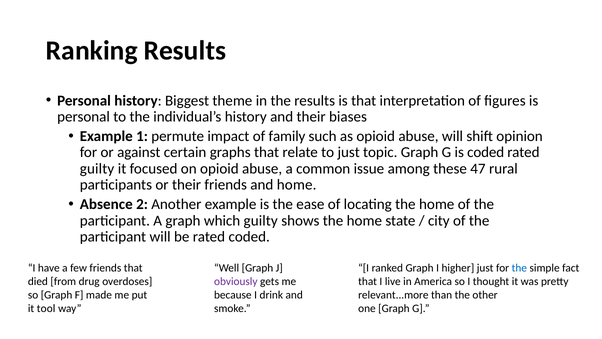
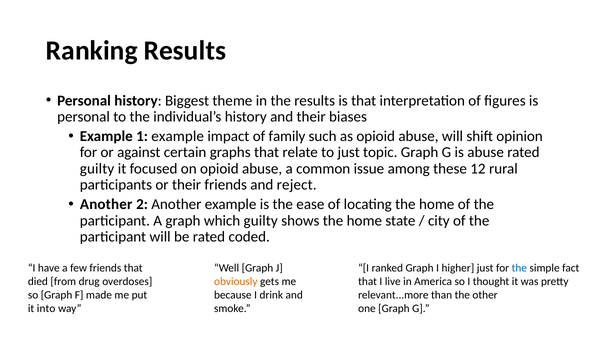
1 permute: permute -> example (178, 136)
is coded: coded -> abuse (486, 152)
47: 47 -> 12 (478, 169)
and home: home -> reject (297, 185)
Absence: Absence -> Another (106, 204)
obviously colour: purple -> orange (236, 281)
tool: tool -> into (46, 308)
